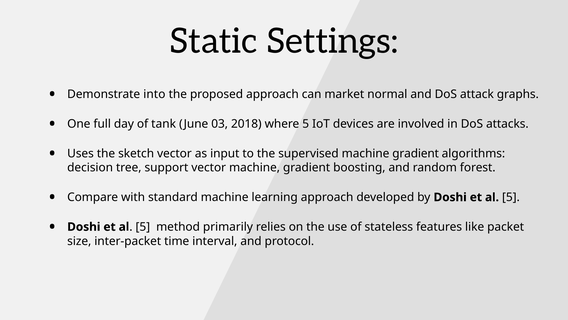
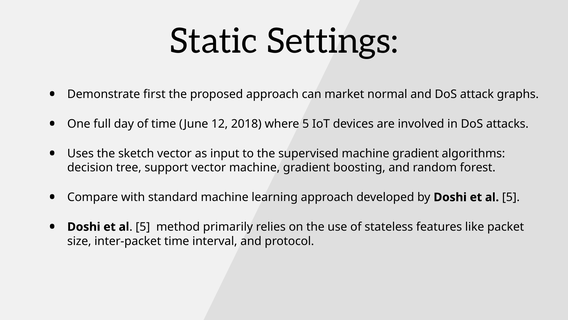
into: into -> first (154, 94)
of tank: tank -> time (164, 124)
03: 03 -> 12 (220, 124)
